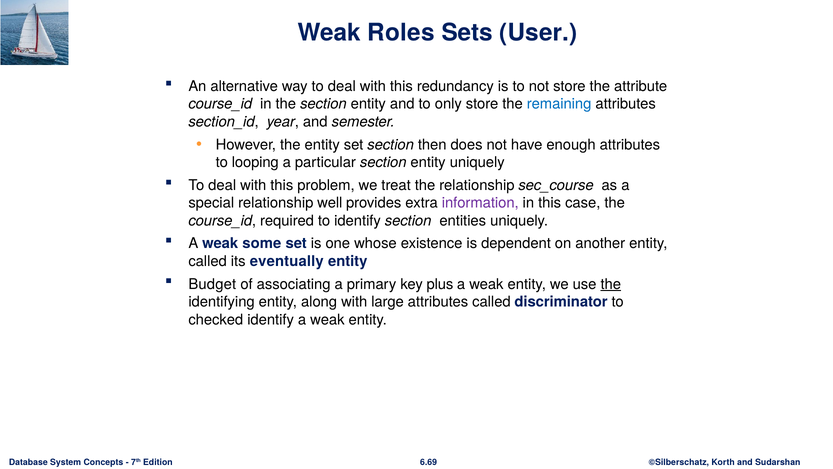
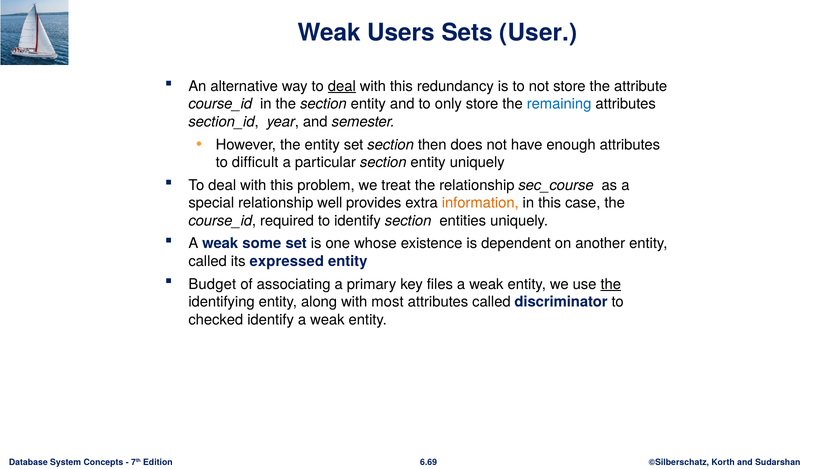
Roles: Roles -> Users (401, 33)
deal underline: none -> present (342, 86)
looping: looping -> difficult (255, 162)
information colour: purple -> orange (480, 203)
eventually: eventually -> expressed (287, 261)
plus: plus -> files (440, 284)
large: large -> most (387, 302)
